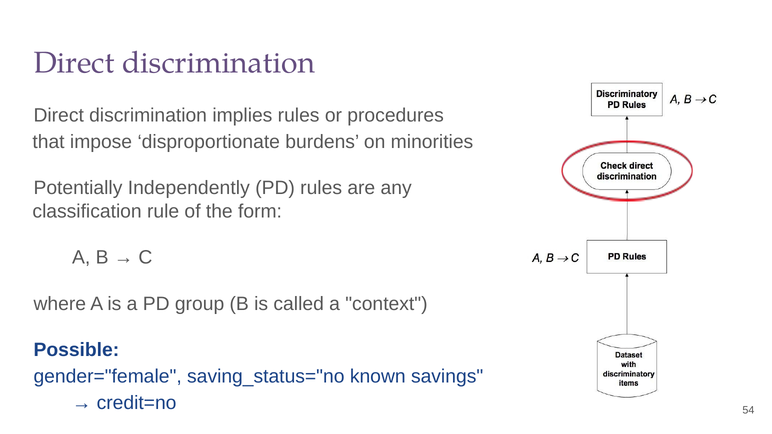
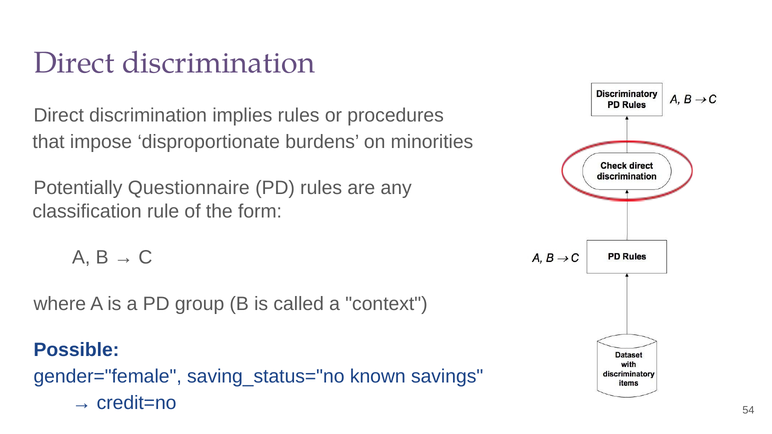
Independently: Independently -> Questionnaire (189, 188)
